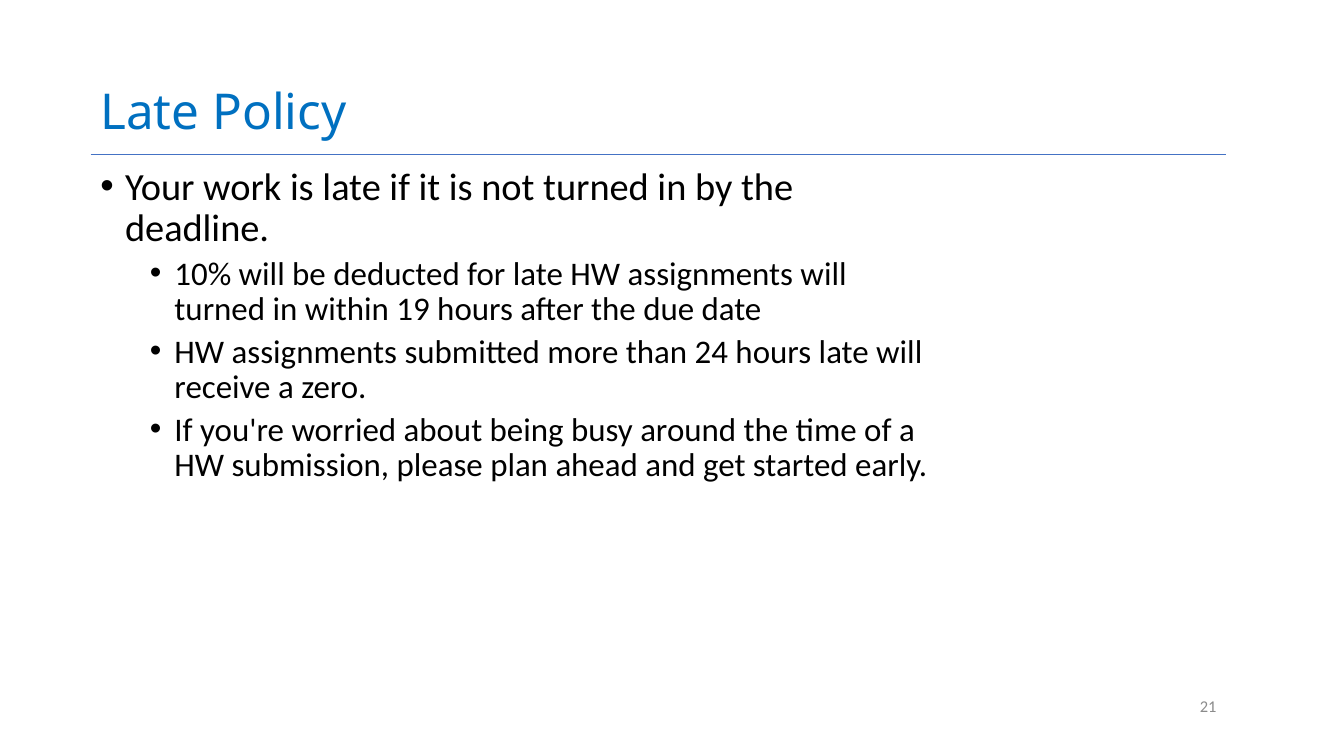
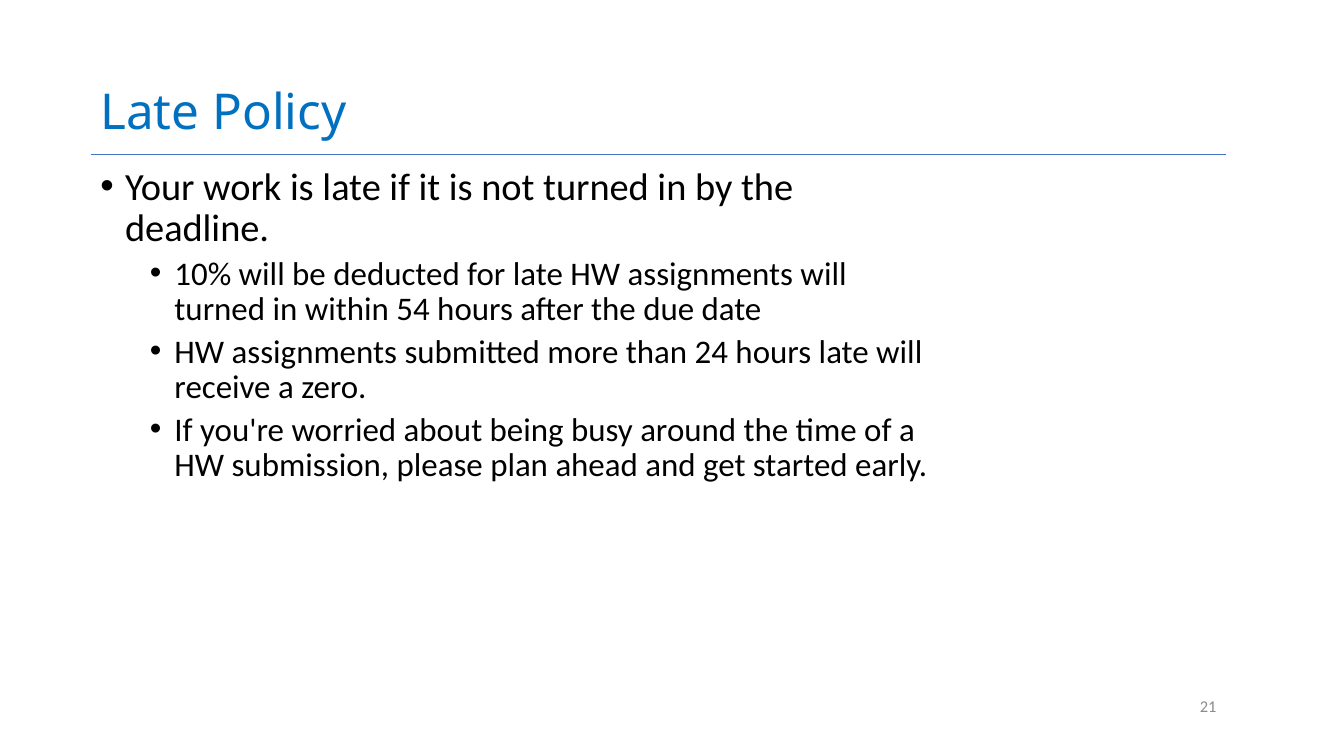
19: 19 -> 54 (413, 310)
